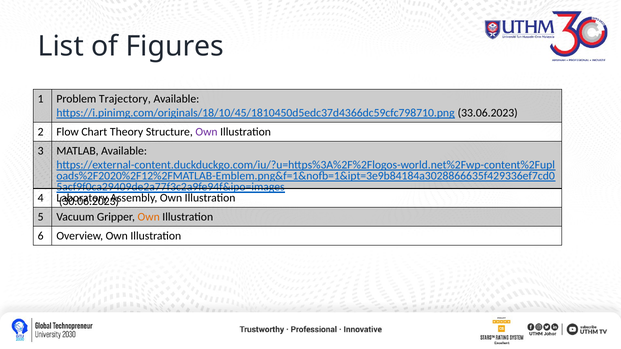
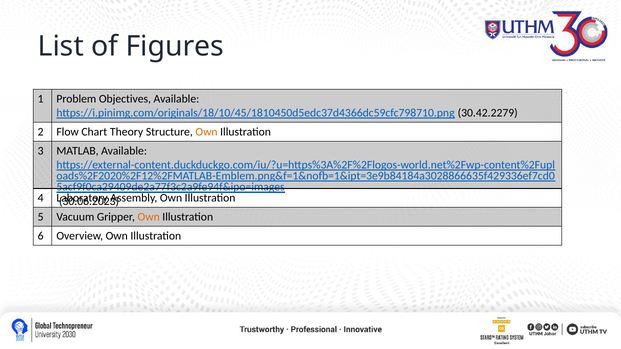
Trajectory: Trajectory -> Objectives (125, 99)
33.06.2023: 33.06.2023 -> 30.42.2279 (488, 113)
Own colour: purple -> orange (207, 132)
